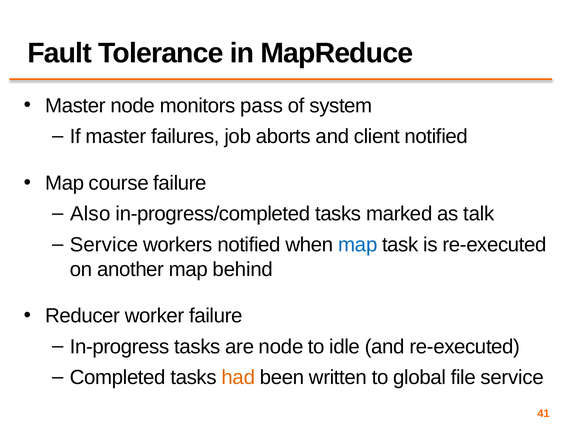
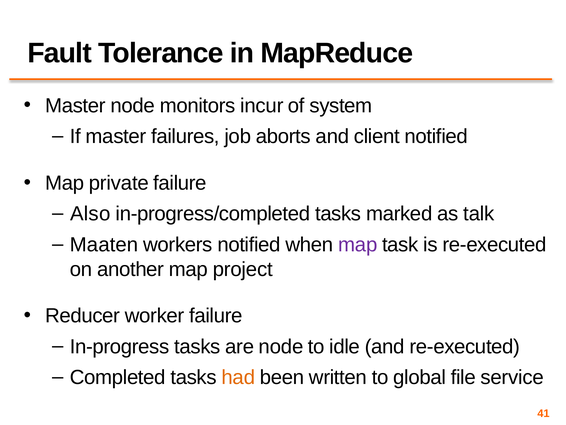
pass: pass -> incur (262, 106)
course: course -> private (119, 183)
Service: Service -> Maaten (104, 244)
map colour: blue -> purple (358, 244)
behind: behind -> project (243, 269)
